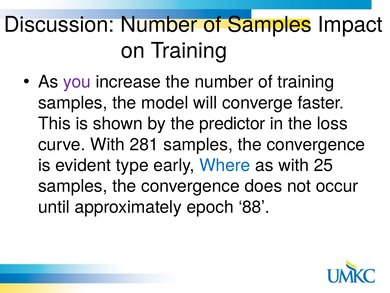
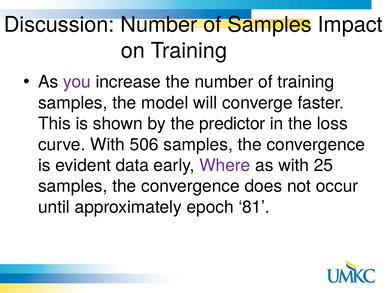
281: 281 -> 506 (144, 144)
type: type -> data (132, 165)
Where colour: blue -> purple (225, 165)
88: 88 -> 81 (254, 207)
